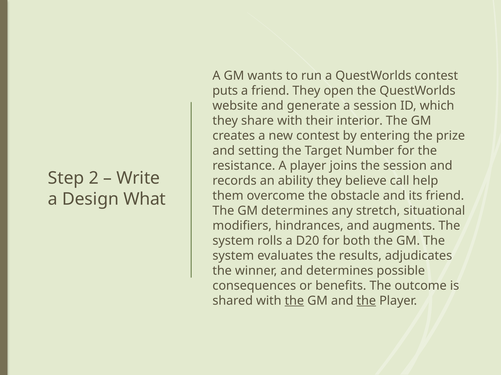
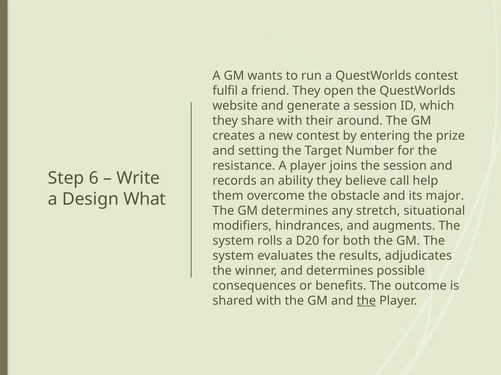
puts: puts -> fulfil (225, 91)
interior: interior -> around (360, 121)
2: 2 -> 6 (94, 179)
its friend: friend -> major (445, 196)
the underline: present -> none (294, 301)
